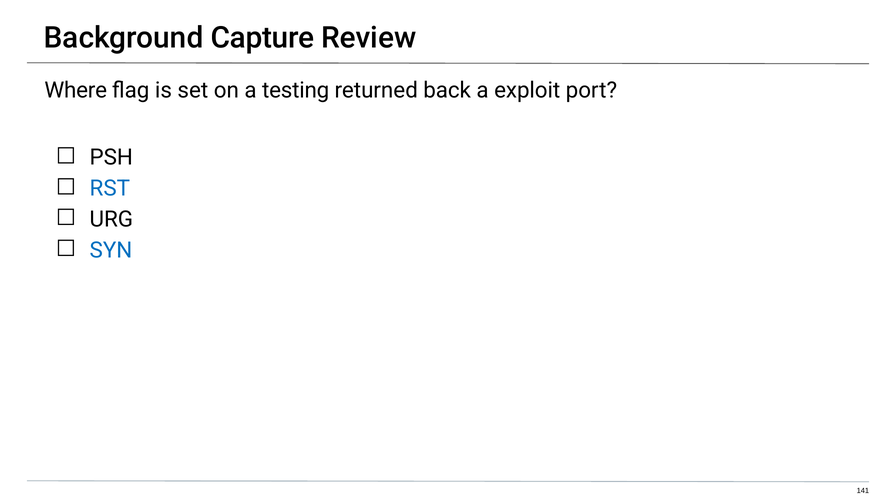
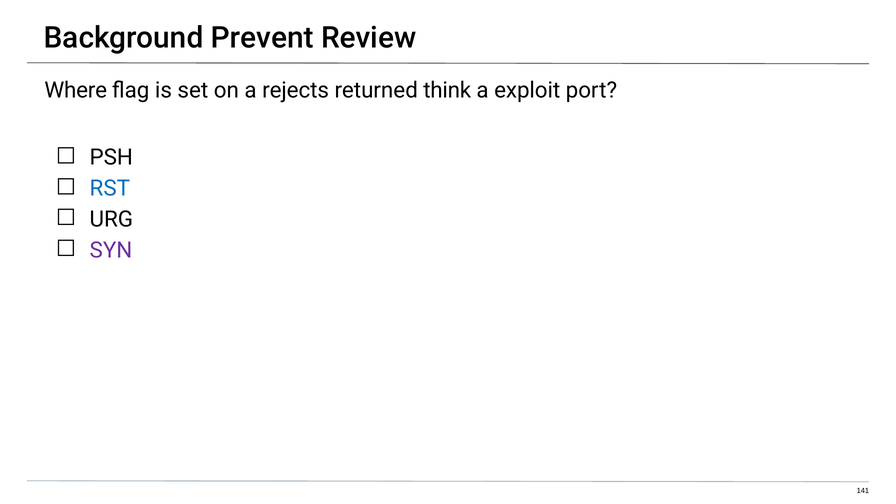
Capture: Capture -> Prevent (262, 38)
testing: testing -> rejects (296, 90)
back: back -> think (447, 90)
SYN colour: blue -> purple (111, 250)
